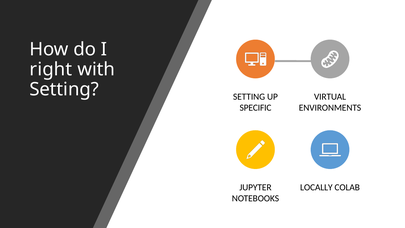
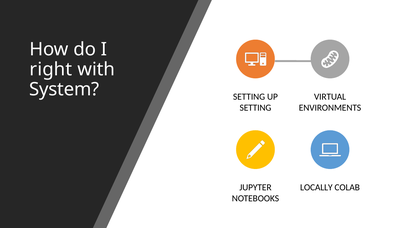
Setting: Setting -> System (64, 89)
SPECIFIC: SPECIFIC -> SETTING (255, 108)
